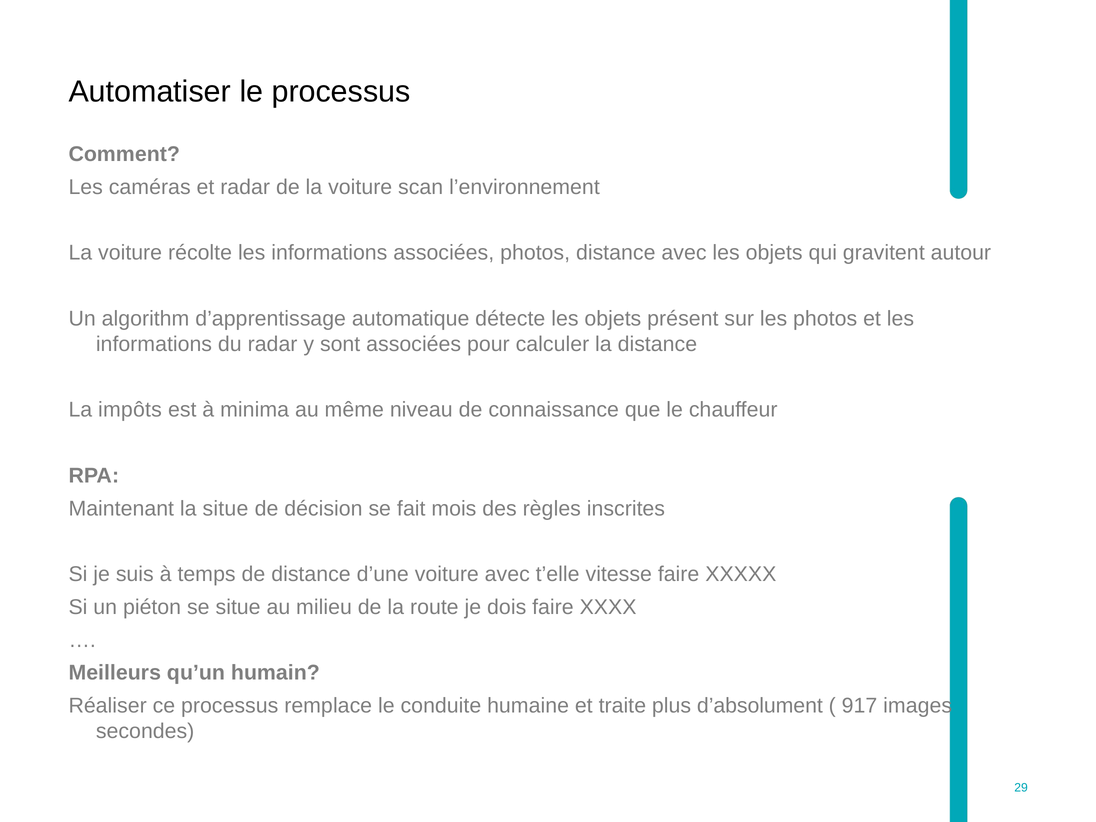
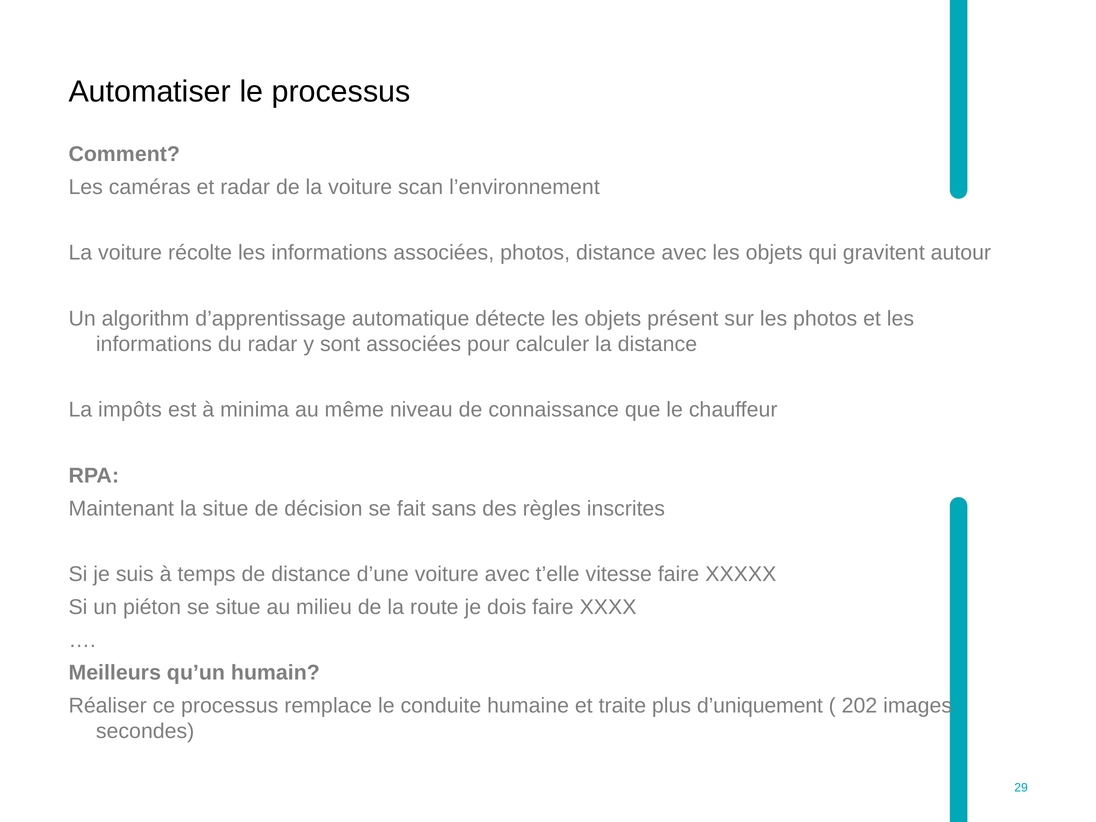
mois: mois -> sans (454, 509)
d’absolument: d’absolument -> d’uniquement (760, 706)
917: 917 -> 202 (860, 706)
